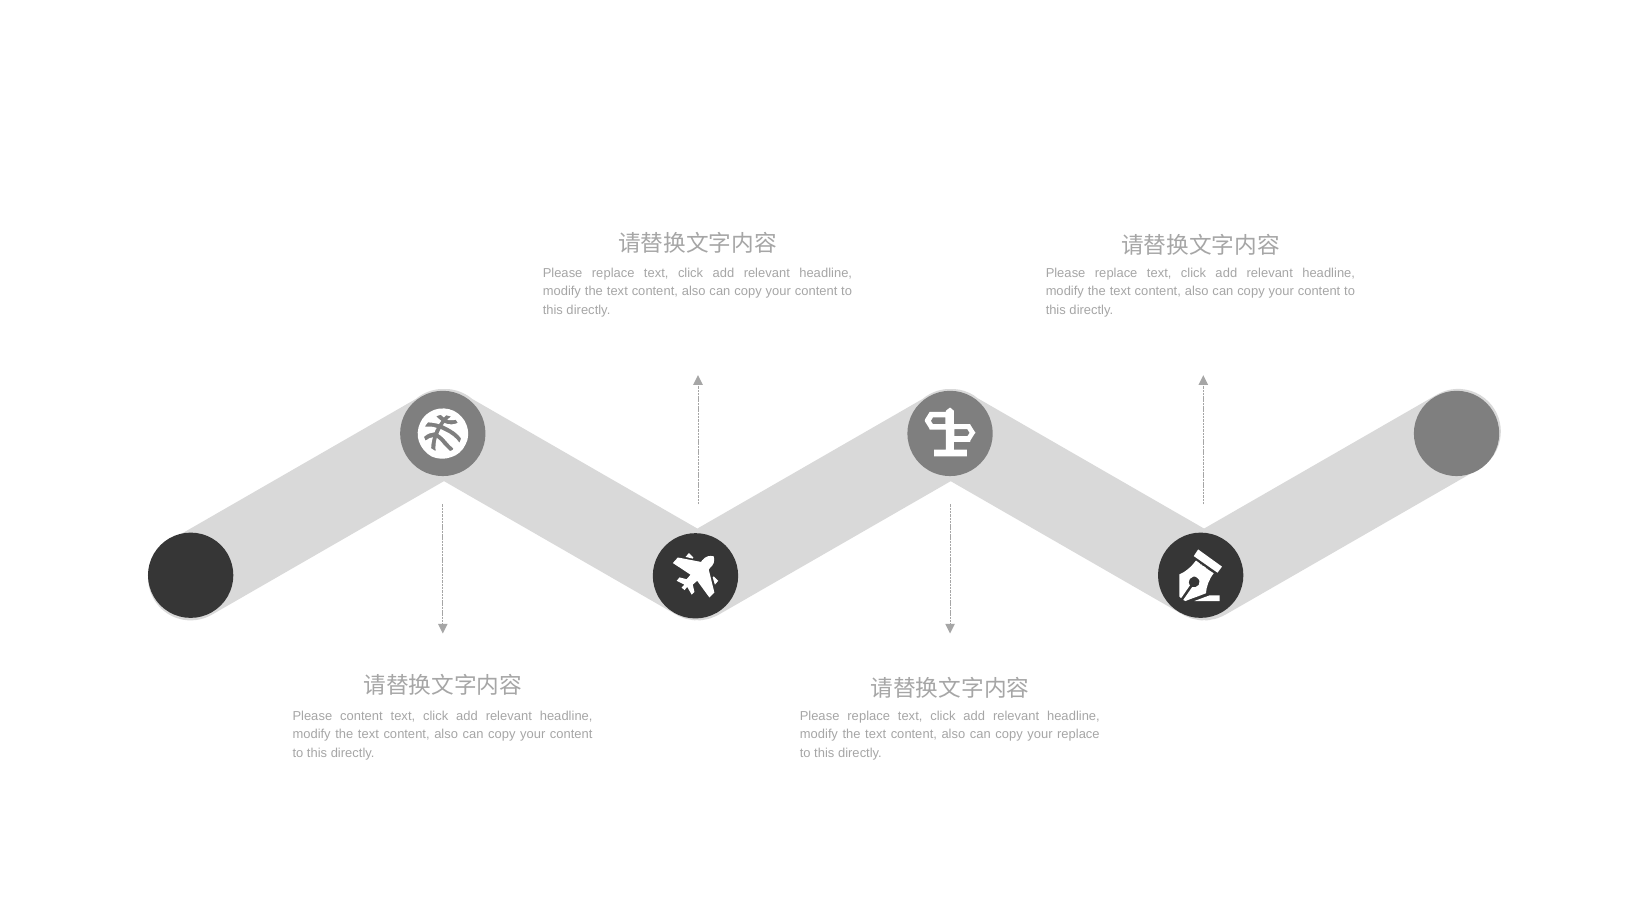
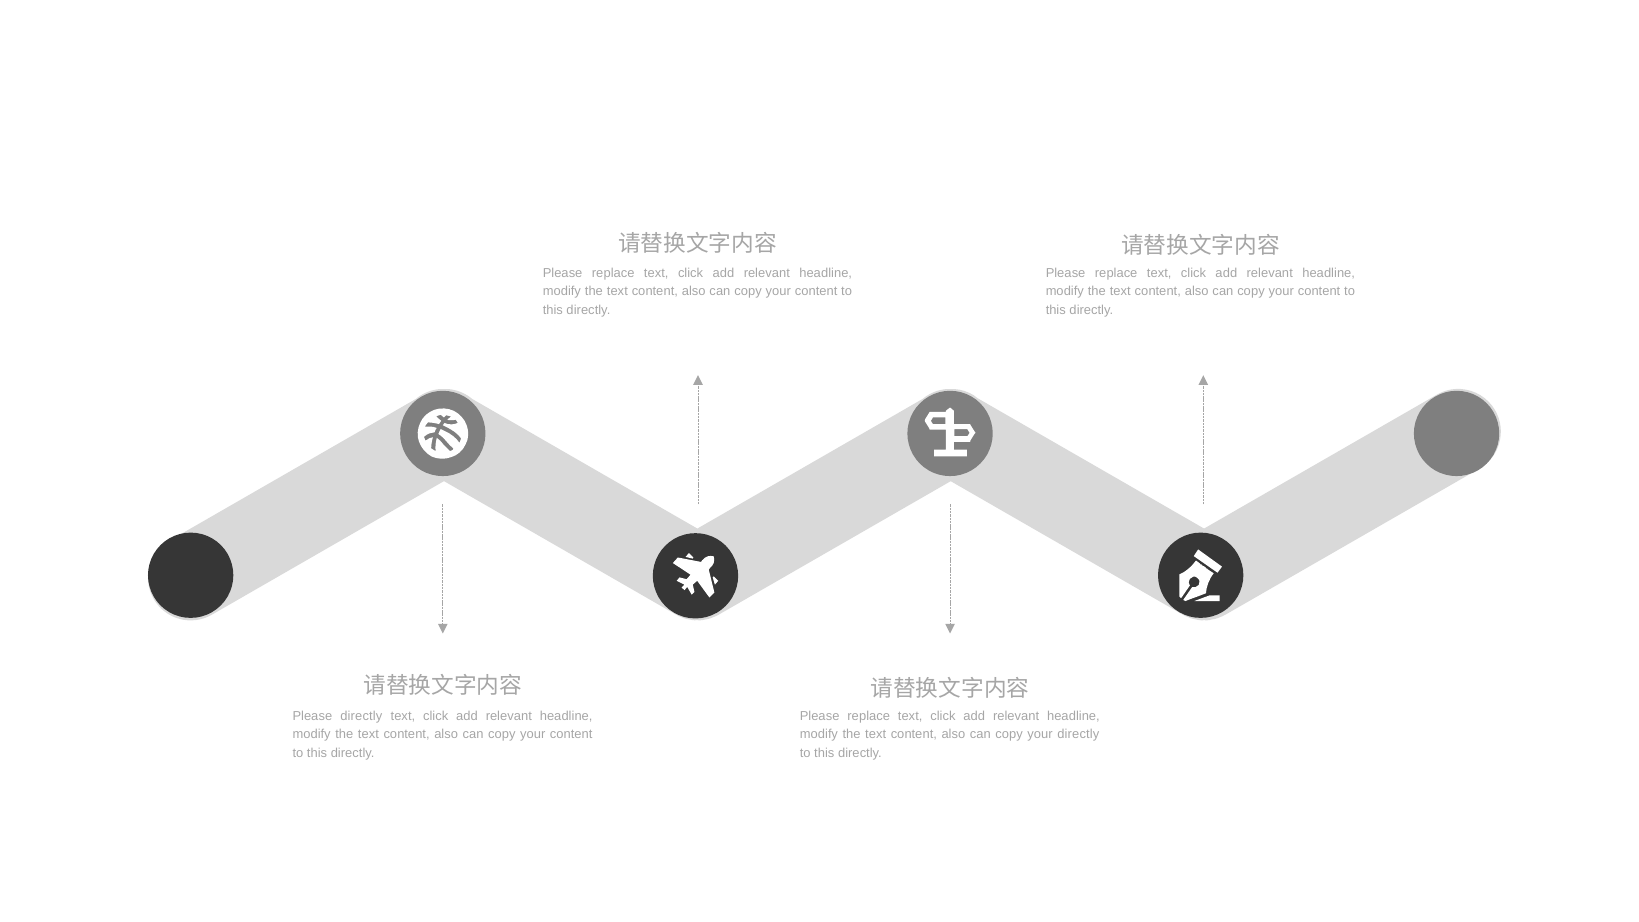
Please content: content -> directly (361, 716)
your replace: replace -> directly (1078, 734)
